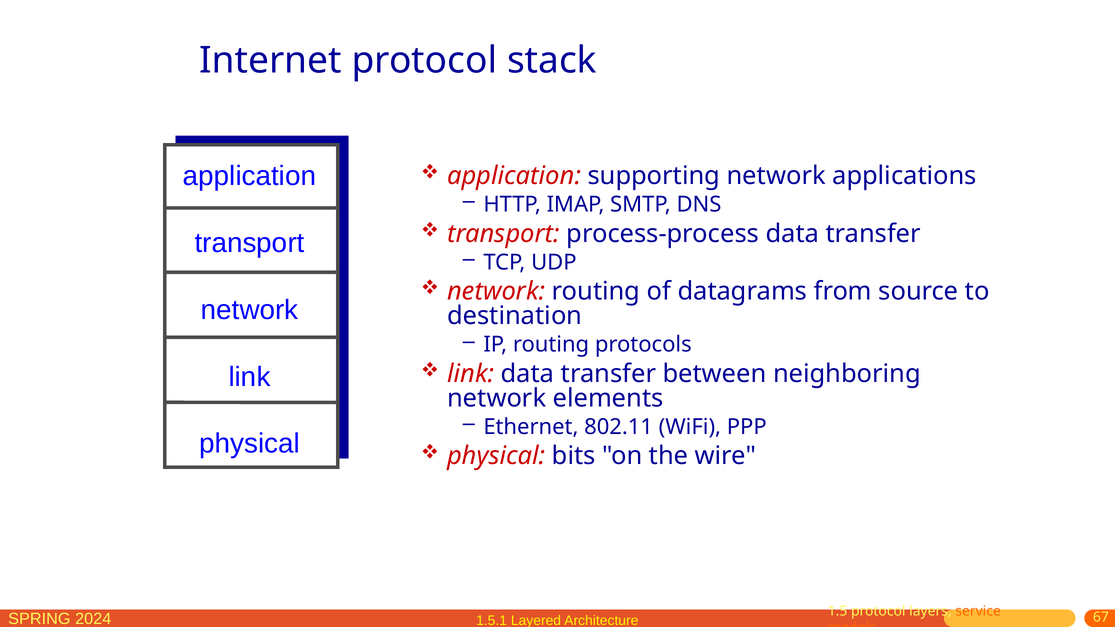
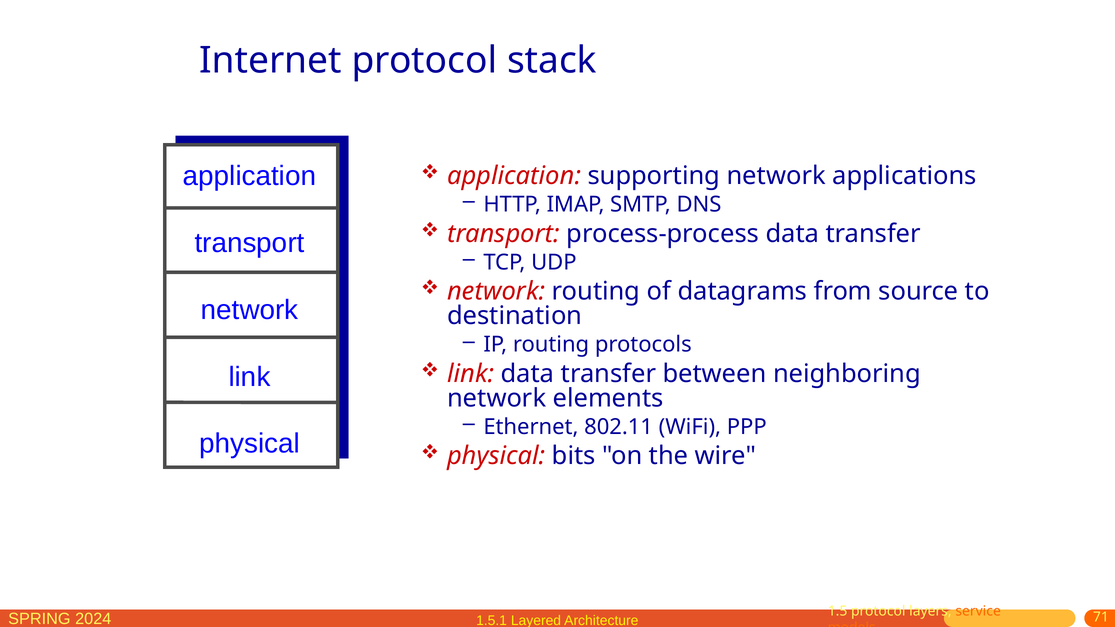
67: 67 -> 71 (1101, 617)
